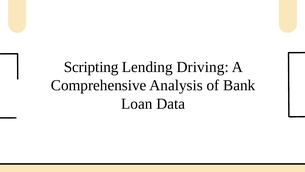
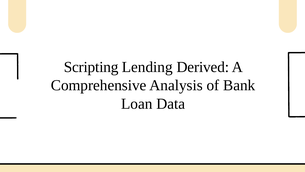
Driving: Driving -> Derived (203, 67)
